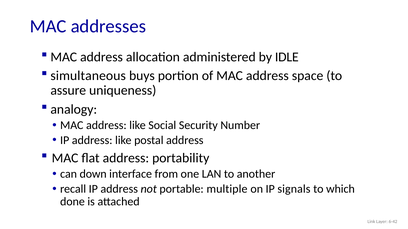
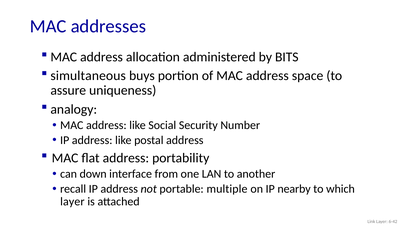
IDLE: IDLE -> BITS (287, 57)
signals: signals -> nearby (294, 189)
done: done -> layer (72, 202)
